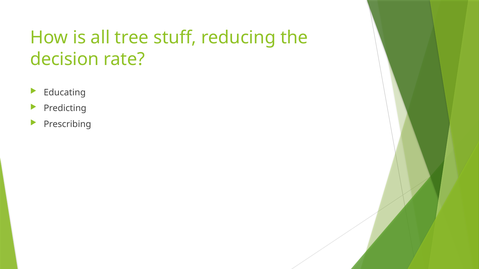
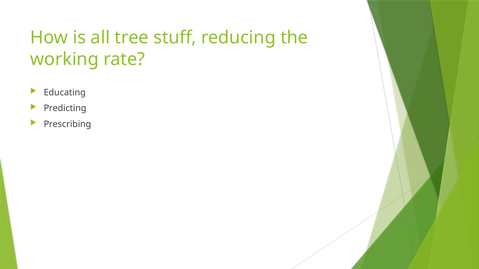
decision: decision -> working (64, 59)
